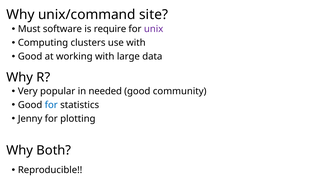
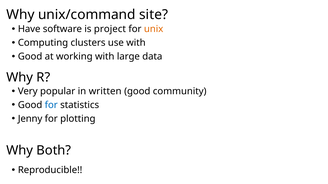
Must: Must -> Have (29, 29)
require: require -> project (110, 29)
unix colour: purple -> orange (154, 29)
needed: needed -> written (105, 92)
